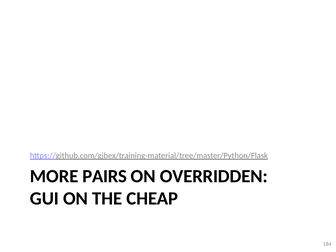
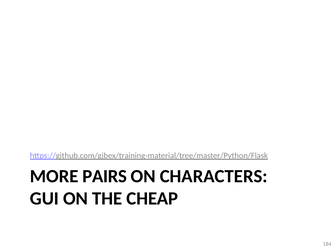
OVERRIDDEN: OVERRIDDEN -> CHARACTERS (214, 176)
